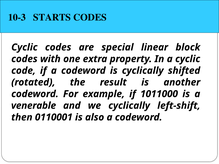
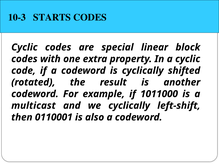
venerable: venerable -> multicast (33, 106)
